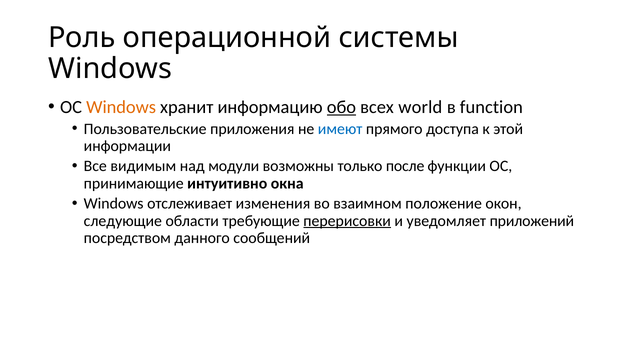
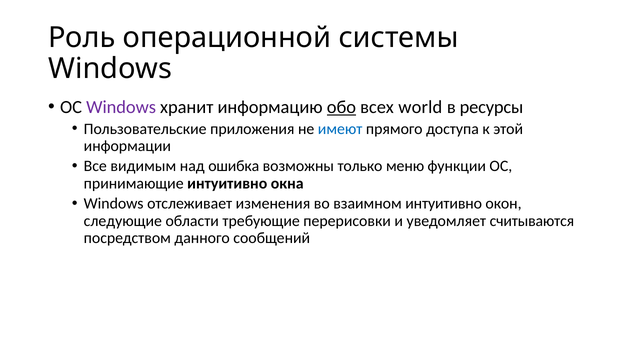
Windows colour: orange -> purple (121, 107)
function: function -> ресурсы (491, 107)
модули: модули -> ошибка (234, 166)
после: после -> меню (405, 166)
взаимном положение: положение -> интуитивно (444, 203)
перерисовки underline: present -> none (347, 220)
приложений: приложений -> считываются (532, 220)
